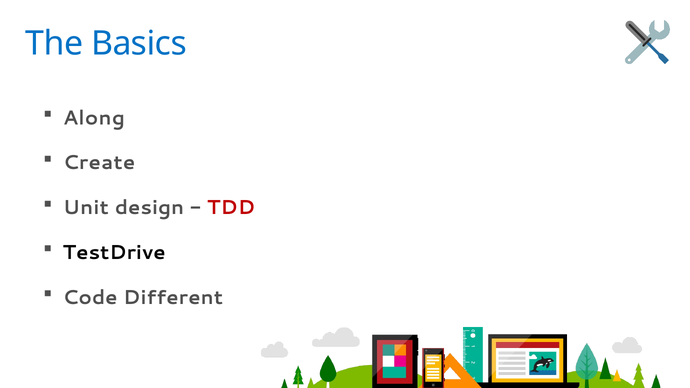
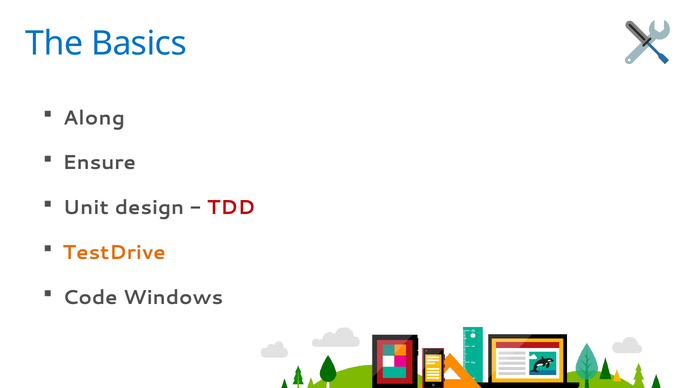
Create: Create -> Ensure (99, 163)
TestDrive colour: black -> orange (114, 253)
Different: Different -> Windows (173, 297)
